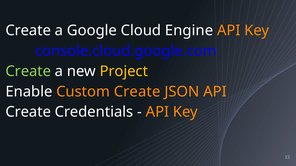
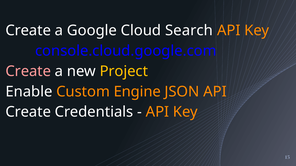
Engine: Engine -> Search (189, 31)
Create colour: light green -> pink (28, 71)
Custom Create: Create -> Engine (137, 92)
